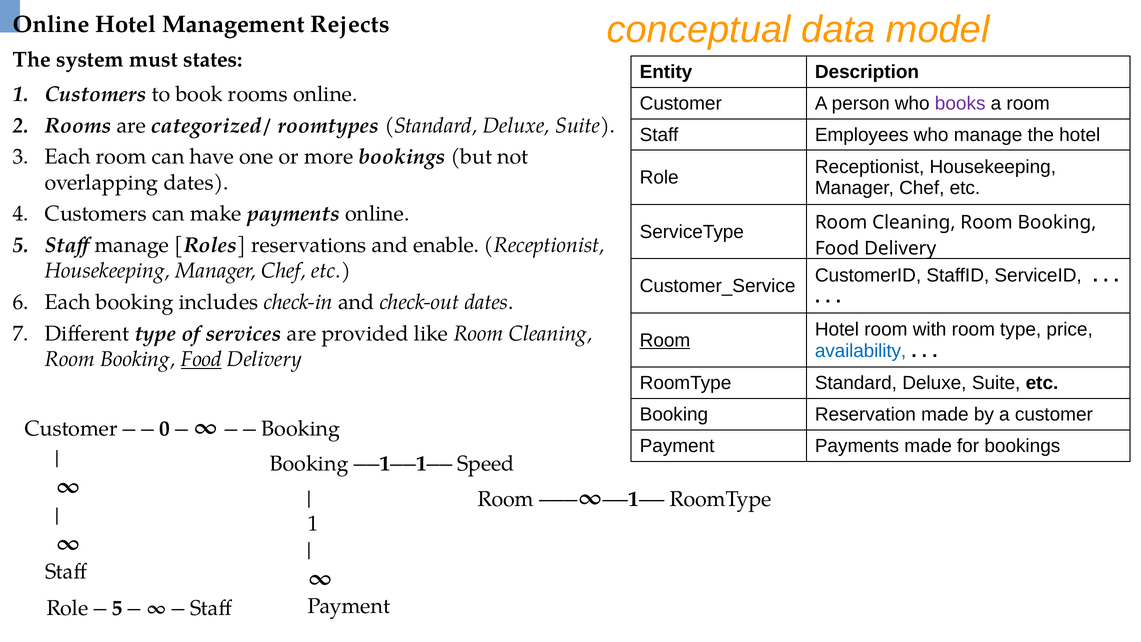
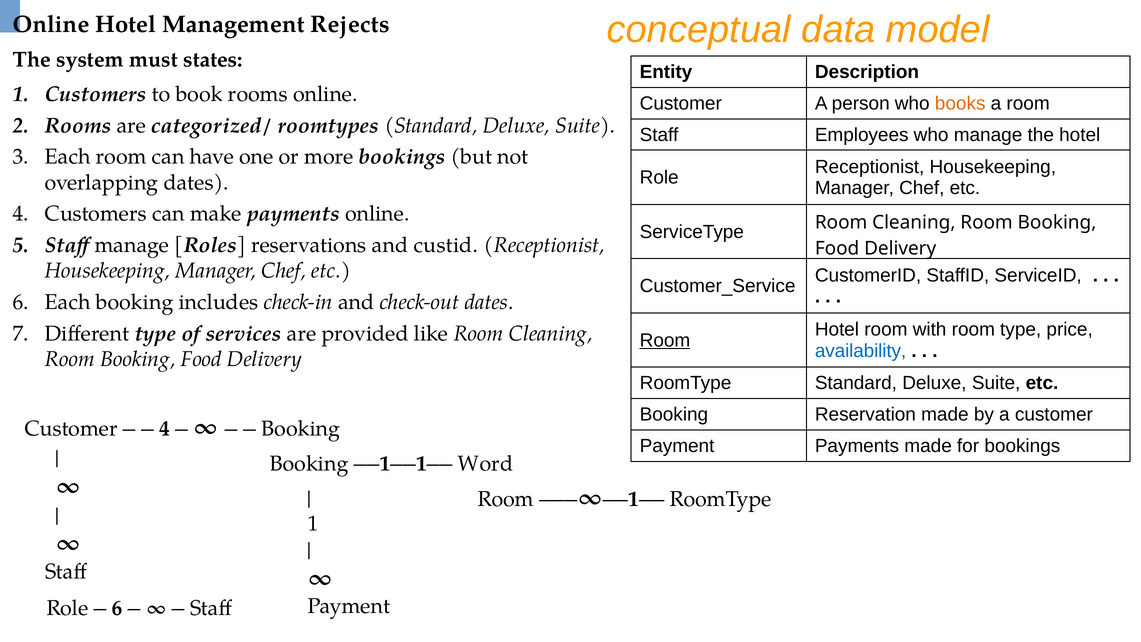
books colour: purple -> orange (960, 103)
enable: enable -> custid (446, 245)
Food underline: present -> none (201, 359)
0: 0 -> 4 (165, 428)
Speed: Speed -> Word (486, 464)
5: 5 -> 6 (117, 608)
